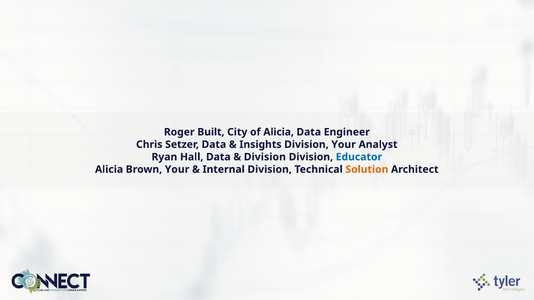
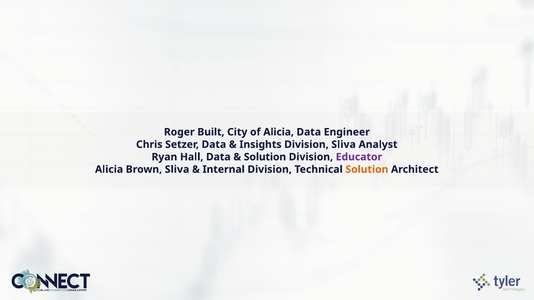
Division Your: Your -> Sliva (344, 145)
Division: Division -> Solution (265, 157)
Educator colour: blue -> purple (359, 157)
Brown Your: Your -> Sliva (177, 170)
